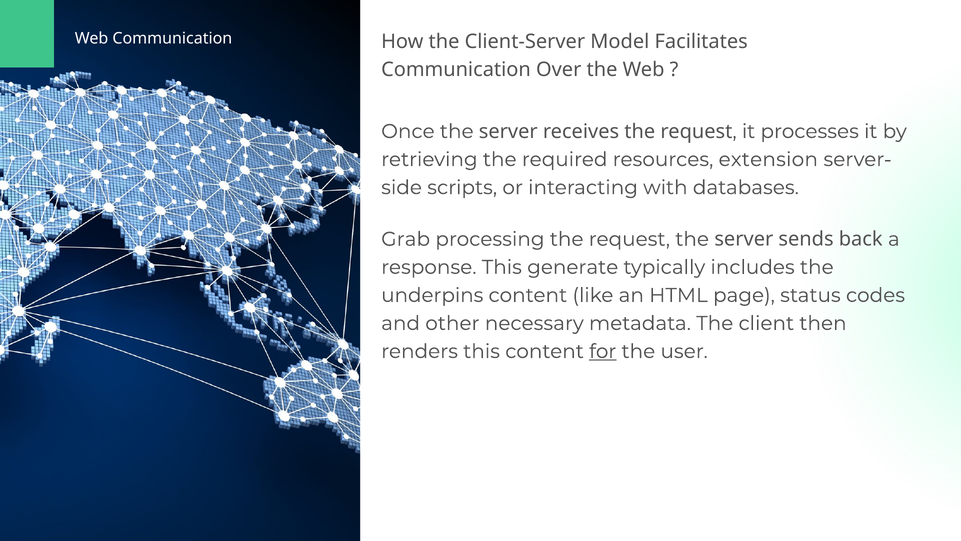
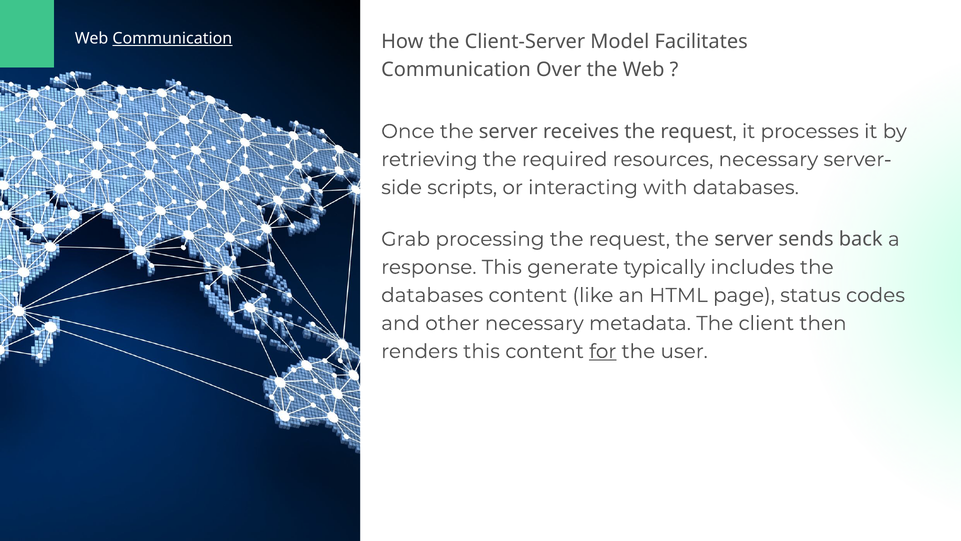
Communication underline: none -> present (172, 39)
resources extension: extension -> necessary (768, 159)
underpins: underpins -> databases (432, 295)
